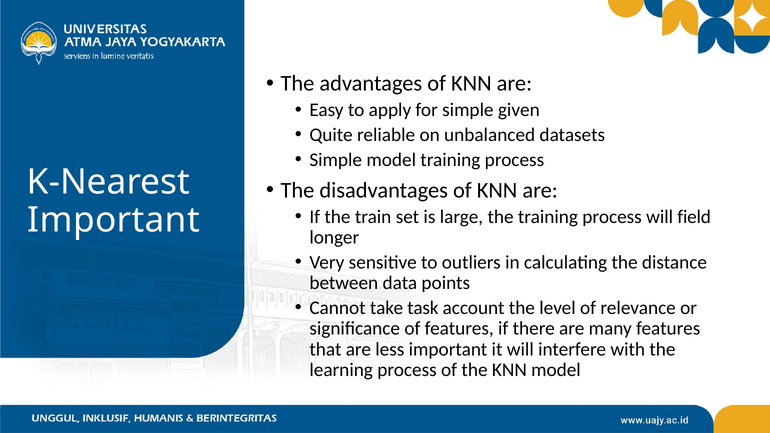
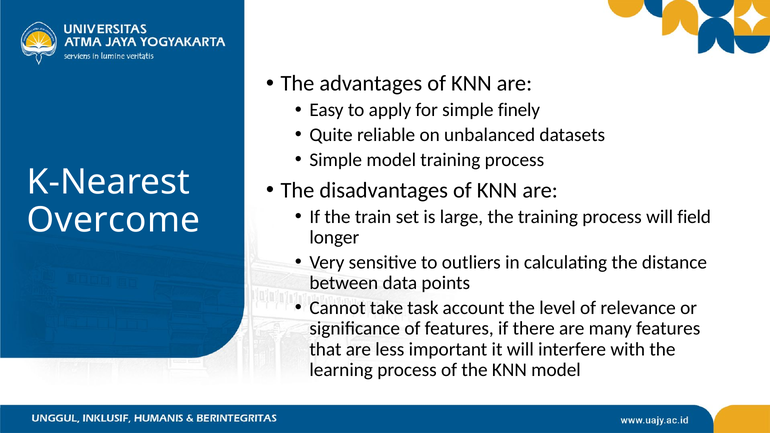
given: given -> finely (519, 110)
Important: Important -> Overcome (114, 220)
